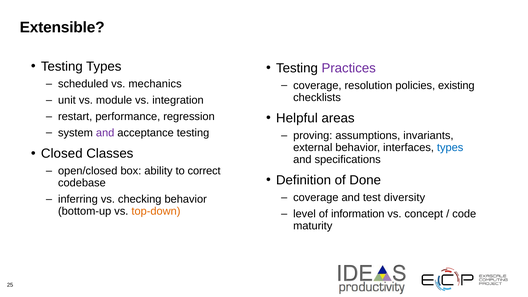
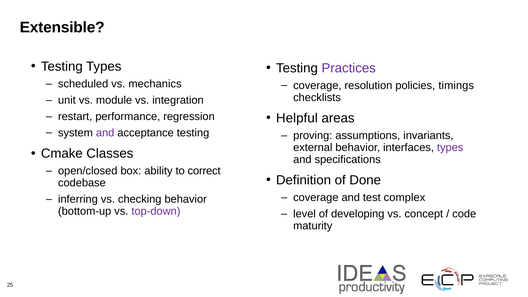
existing: existing -> timings (456, 86)
types colour: blue -> purple (450, 148)
Closed: Closed -> Cmake (62, 154)
diversity: diversity -> complex (404, 198)
top-down colour: orange -> purple (156, 211)
information: information -> developing (358, 214)
